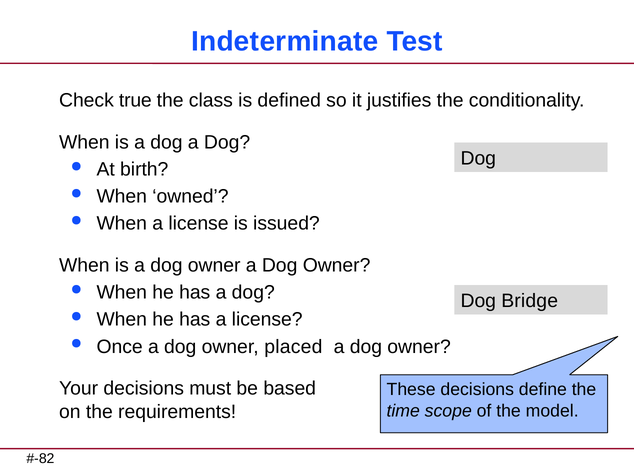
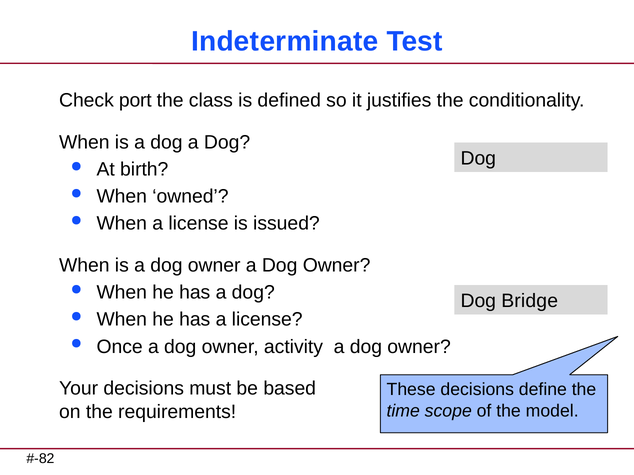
true: true -> port (135, 101)
placed: placed -> activity (293, 347)
